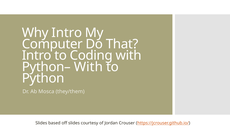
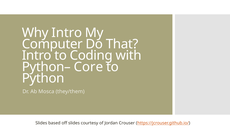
Python– With: With -> Core (88, 67)
